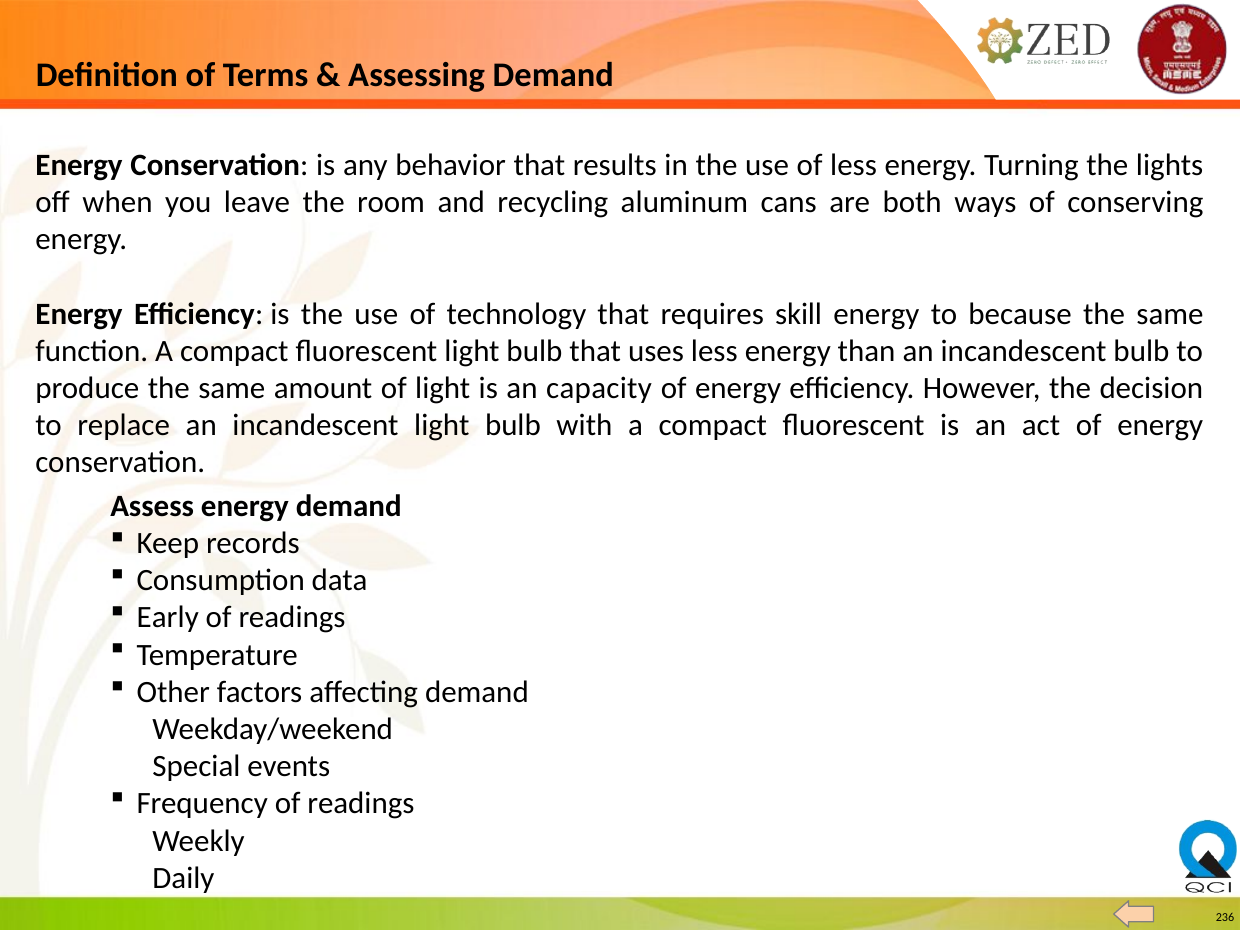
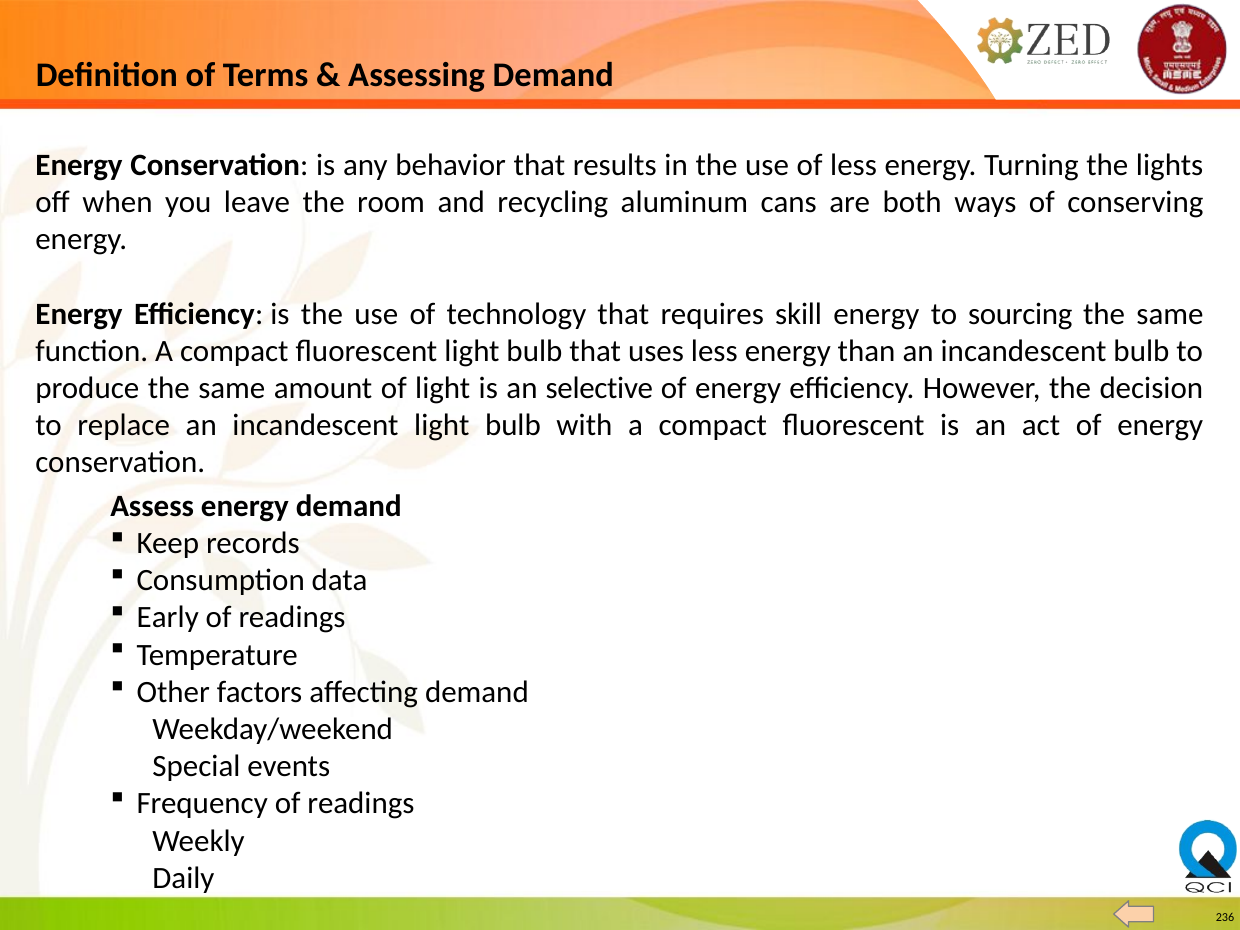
because: because -> sourcing (1020, 314)
capacity: capacity -> selective (599, 388)
